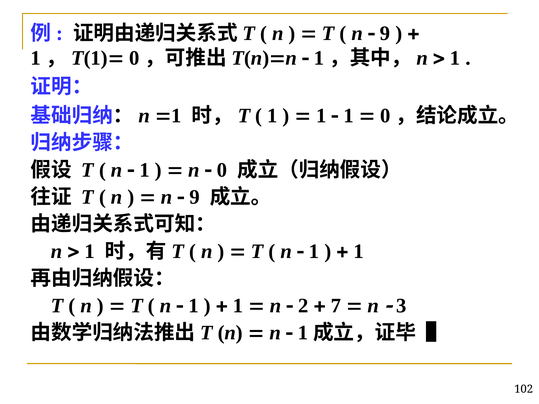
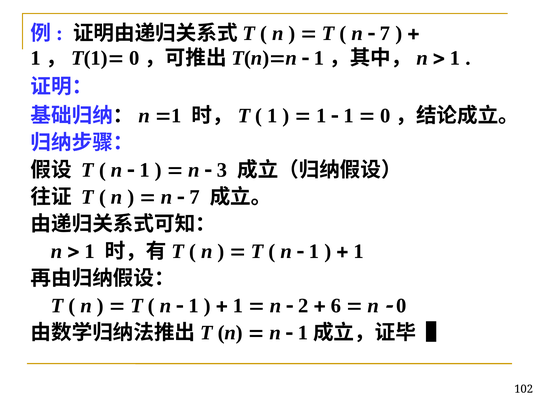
9: 9 -> 7 (385, 33)
0: 0 -> 3 (222, 170)
9: 9 -> 7 (195, 197)
7: 7 -> 6 (336, 306)
3: 3 -> 0 (401, 306)
